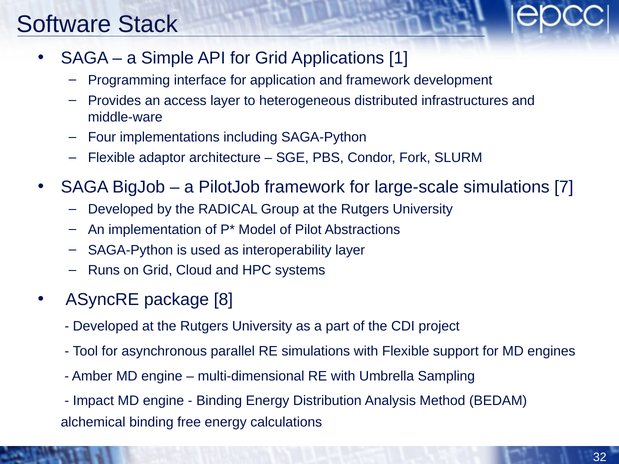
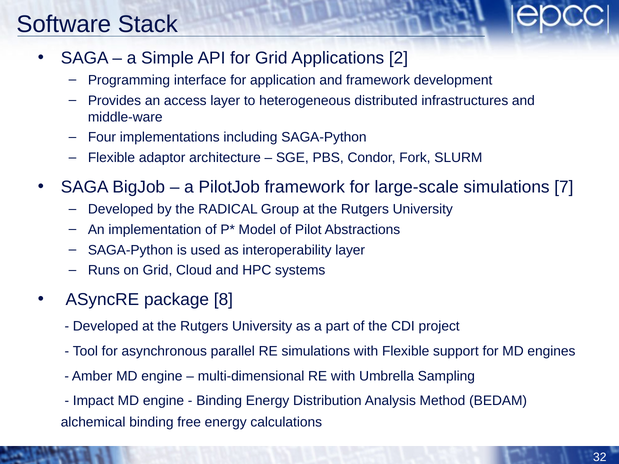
1: 1 -> 2 (399, 58)
